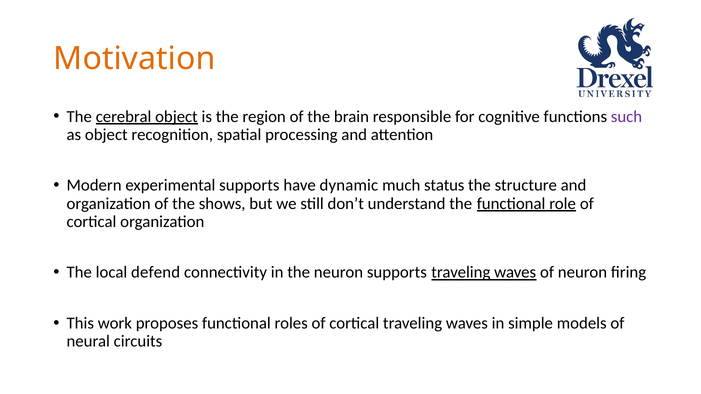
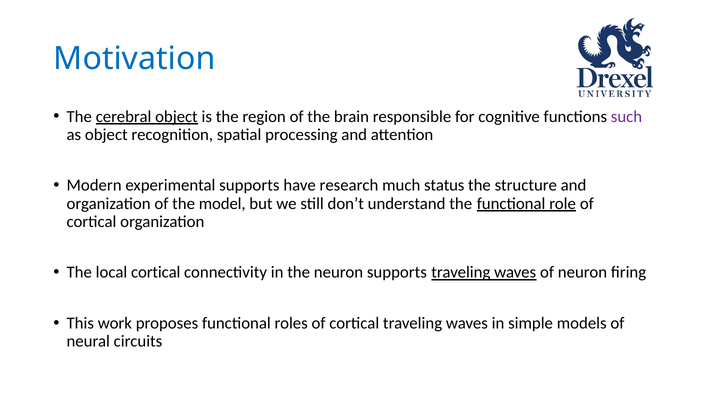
Motivation colour: orange -> blue (134, 59)
dynamic: dynamic -> research (349, 186)
shows: shows -> model (222, 204)
local defend: defend -> cortical (156, 273)
